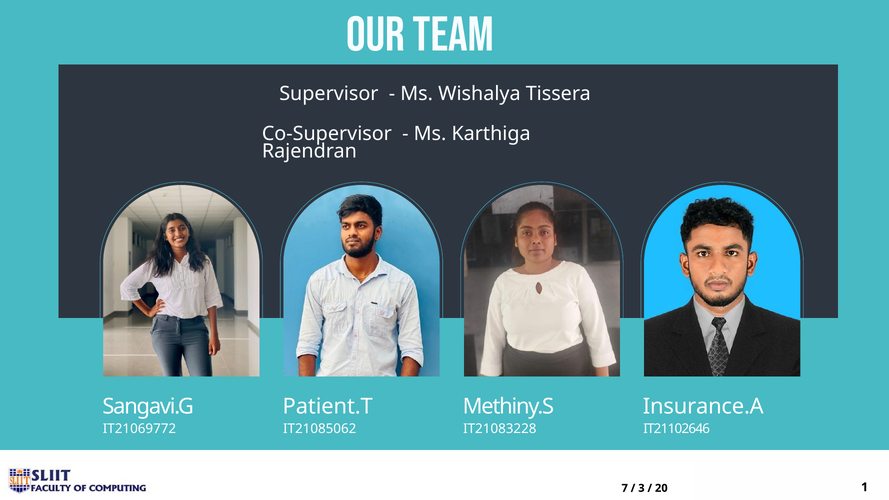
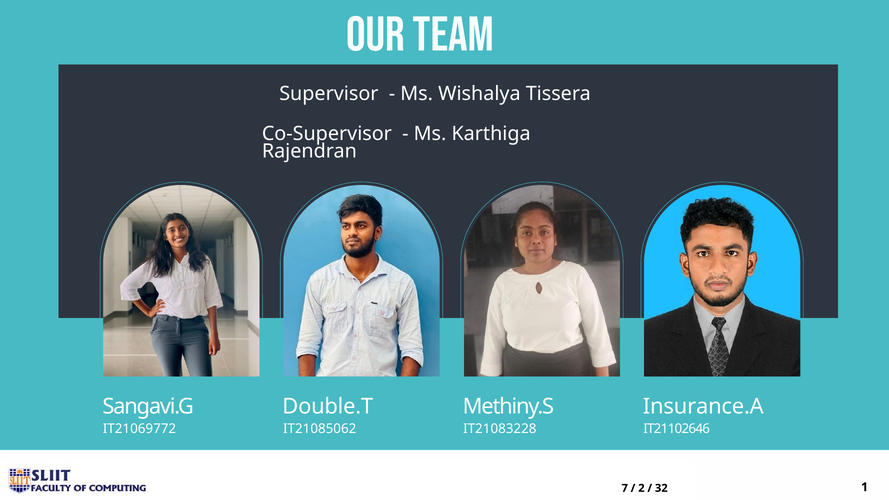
Patient.T: Patient.T -> Double.T (328, 407)
3: 3 -> 2 (641, 488)
20: 20 -> 32 (661, 488)
